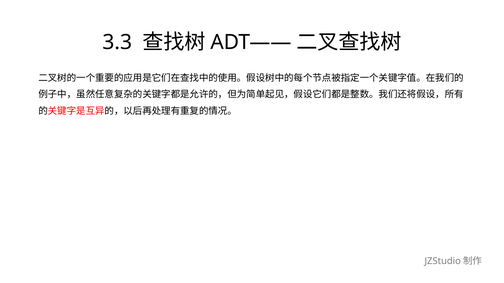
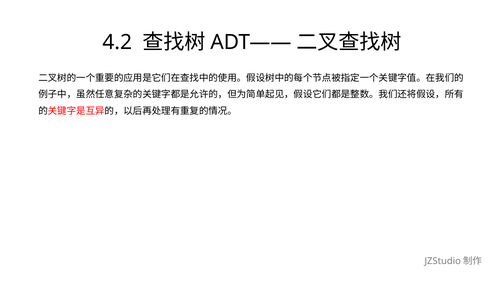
3.3: 3.3 -> 4.2 (117, 42)
